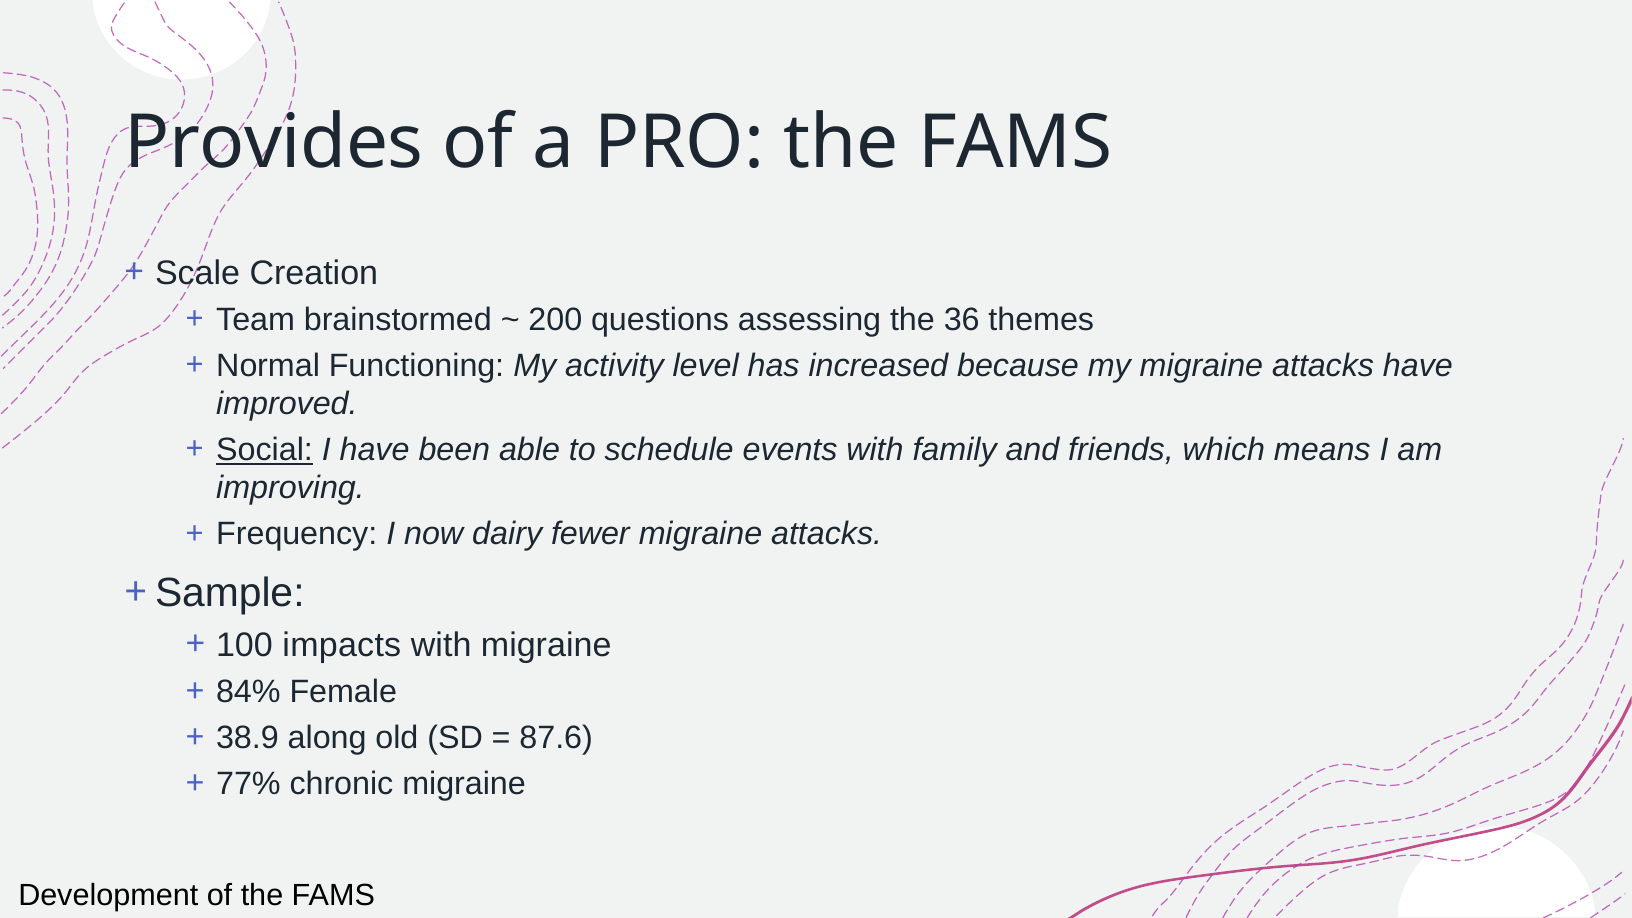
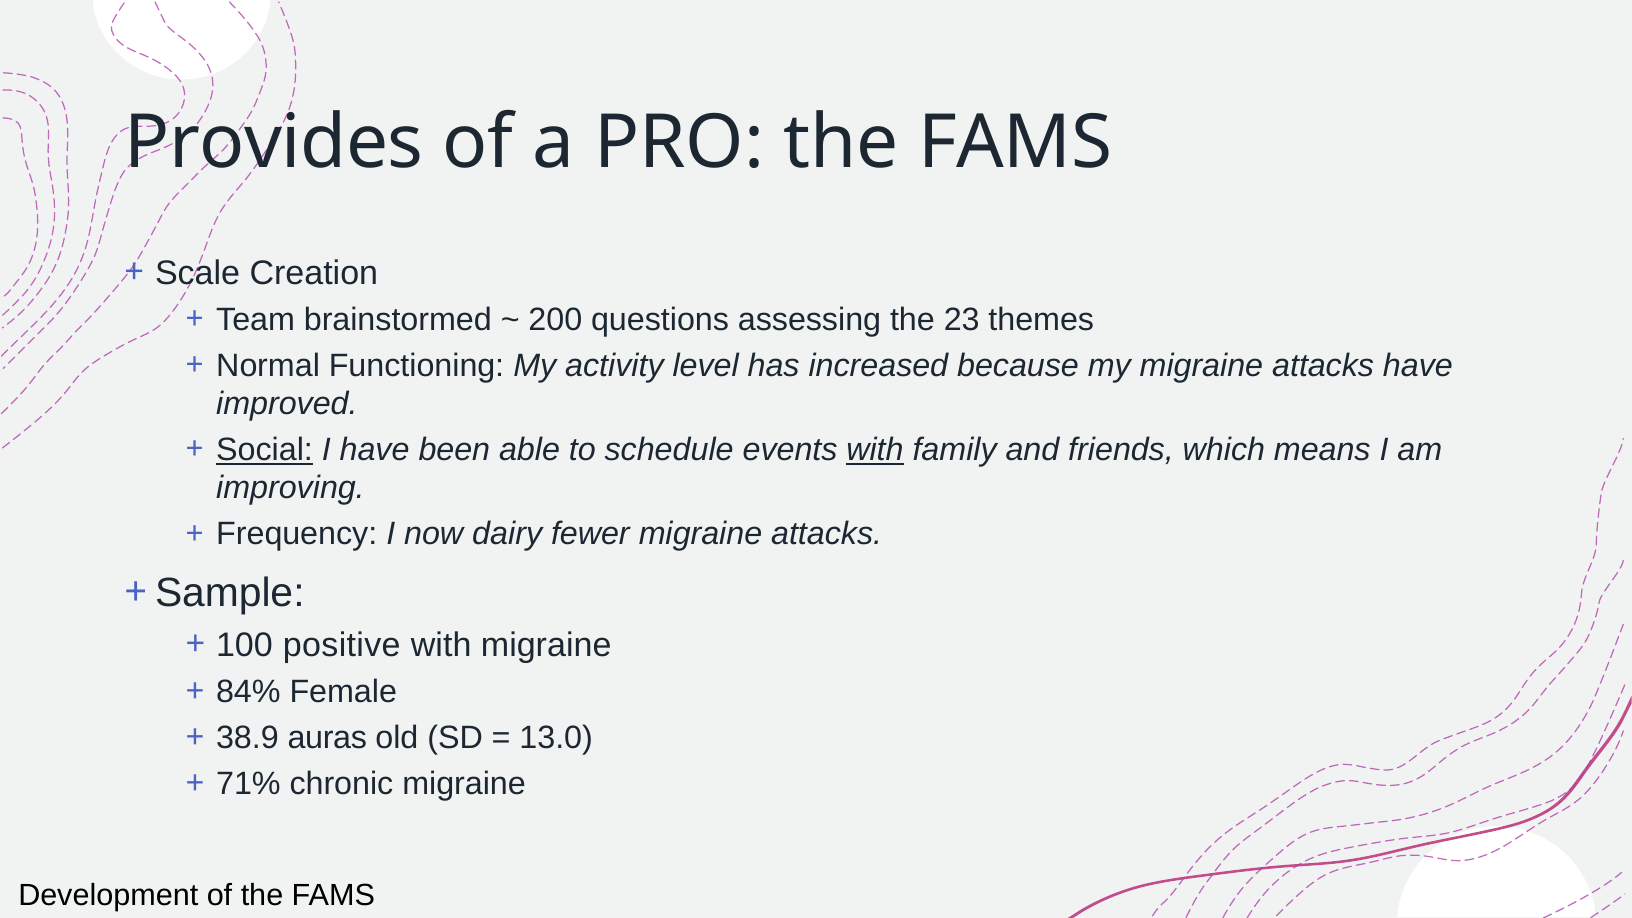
36: 36 -> 23 (962, 320)
with underline: none -> present (875, 450)
impacts: impacts -> positive (342, 645)
along: along -> auras (327, 738)
87.6: 87.6 -> 13.0 (556, 738)
77%: 77% -> 71% (248, 784)
